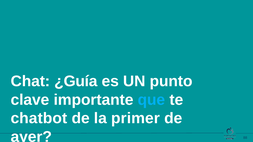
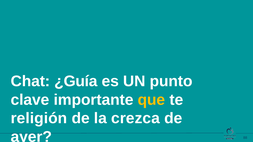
que colour: light blue -> yellow (151, 100)
chatbot: chatbot -> religión (39, 118)
primer: primer -> crezca (136, 118)
